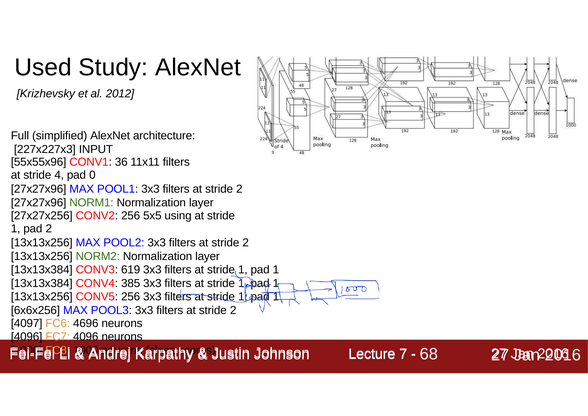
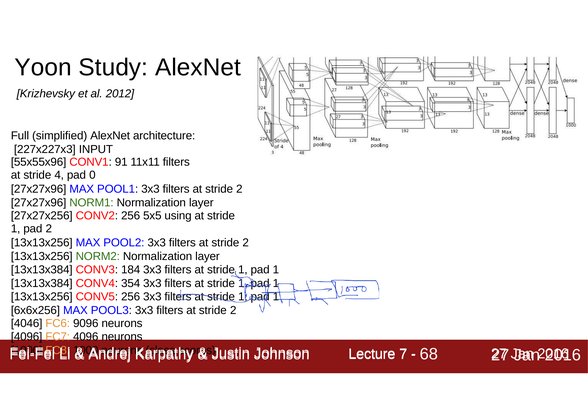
Used: Used -> Yoon (43, 67)
36: 36 -> 91 (121, 162)
619: 619 -> 184 (131, 270)
385: 385 -> 354 (131, 283)
4097: 4097 -> 4046 (27, 323)
4696: 4696 -> 9096 (86, 323)
